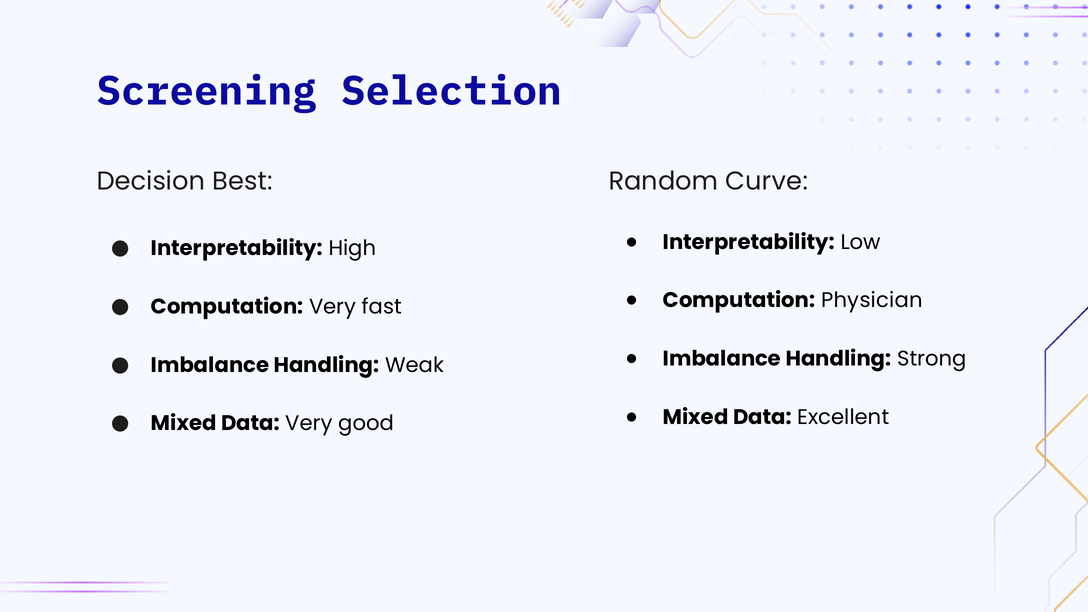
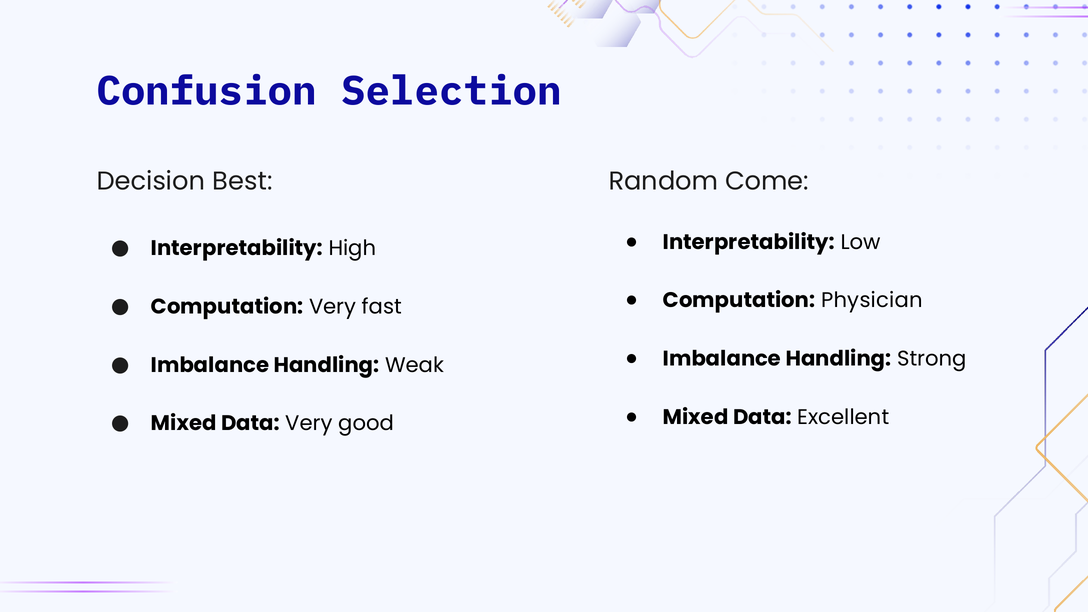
Screening: Screening -> Confusion (207, 91)
Curve: Curve -> Come (767, 181)
